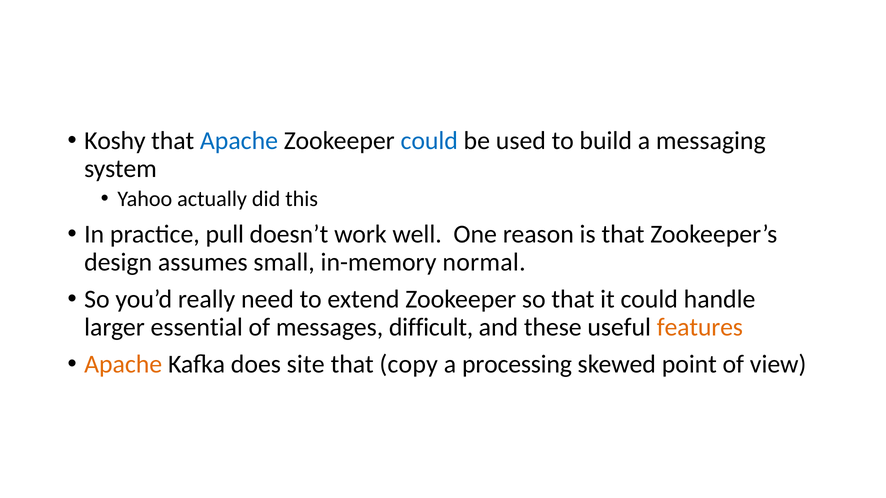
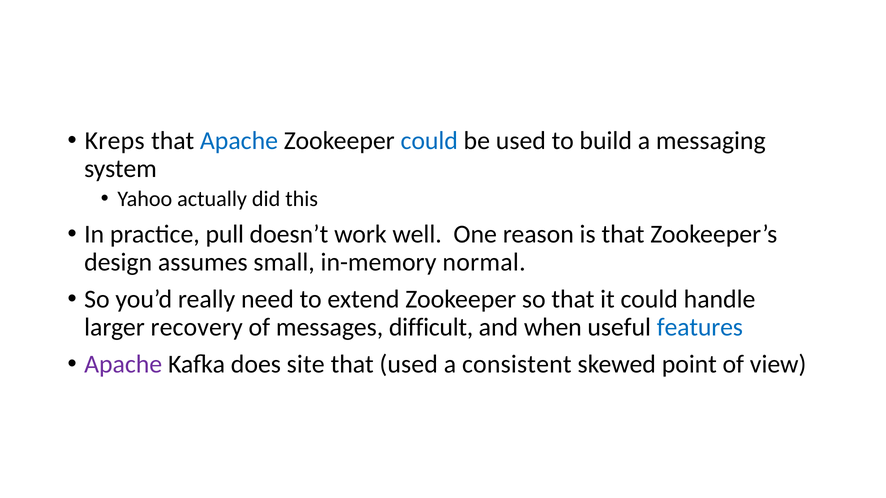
Koshy: Koshy -> Kreps (115, 141)
essential: essential -> recovery (197, 327)
these: these -> when (553, 327)
features colour: orange -> blue (700, 327)
Apache colour: orange -> purple (123, 364)
that copy: copy -> used (409, 364)
processing: processing -> consistent (517, 364)
